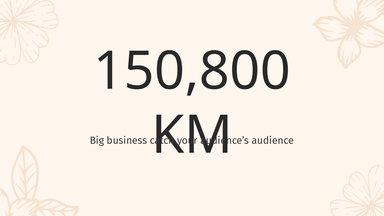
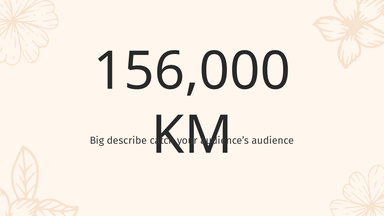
150,800: 150,800 -> 156,000 (192, 71)
business: business -> describe (127, 140)
